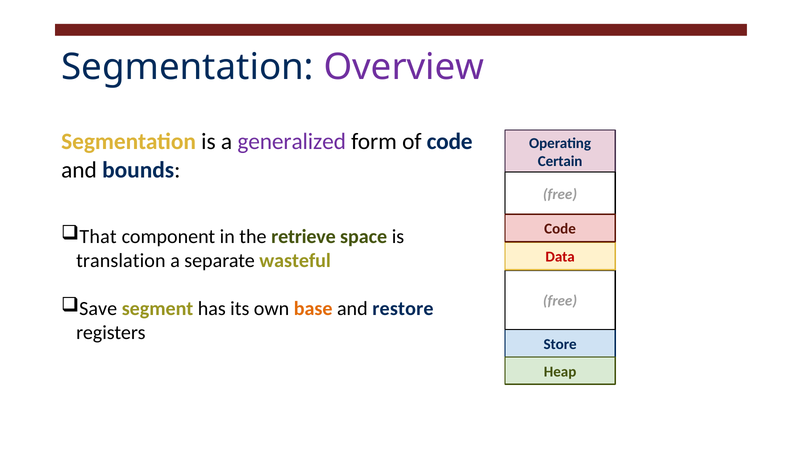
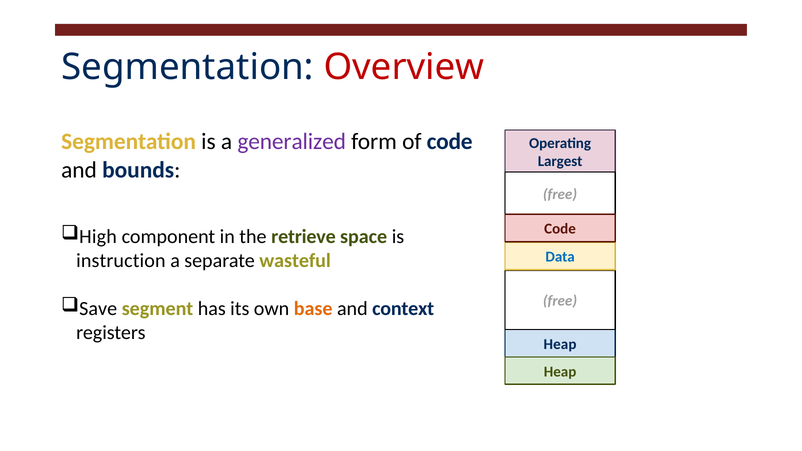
Overview colour: purple -> red (404, 67)
Certain: Certain -> Largest (560, 161)
That: That -> High (98, 236)
Data colour: red -> blue (560, 257)
translation: translation -> instruction (121, 261)
restore: restore -> context (403, 309)
Store: Store -> Heap (560, 344)
